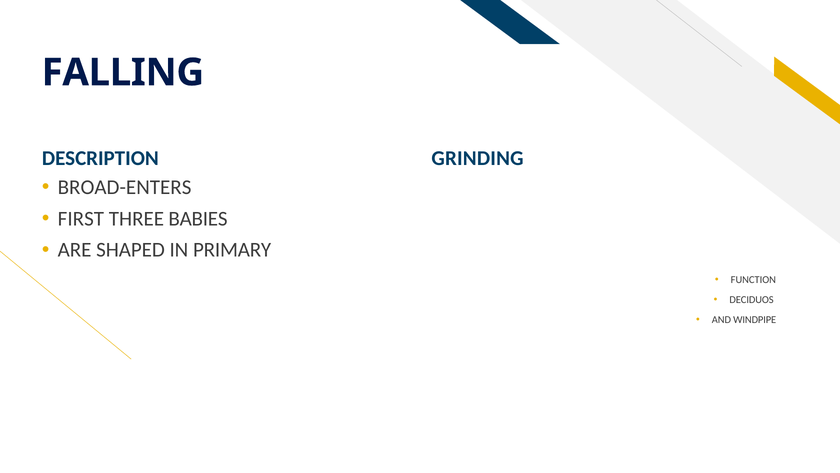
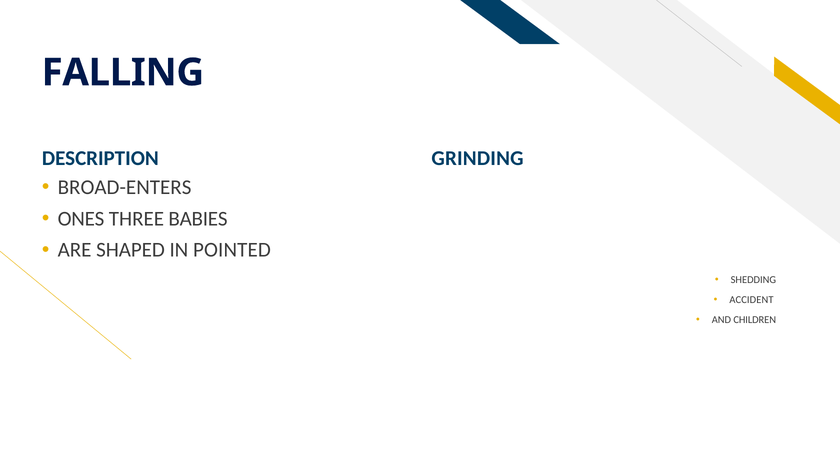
FIRST: FIRST -> ONES (81, 218)
PRIMARY: PRIMARY -> POINTED (232, 250)
FUNCTION: FUNCTION -> SHEDDING (753, 279)
DECIDUOS: DECIDUOS -> ACCIDENT (751, 299)
WINDPIPE: WINDPIPE -> CHILDREN (755, 320)
